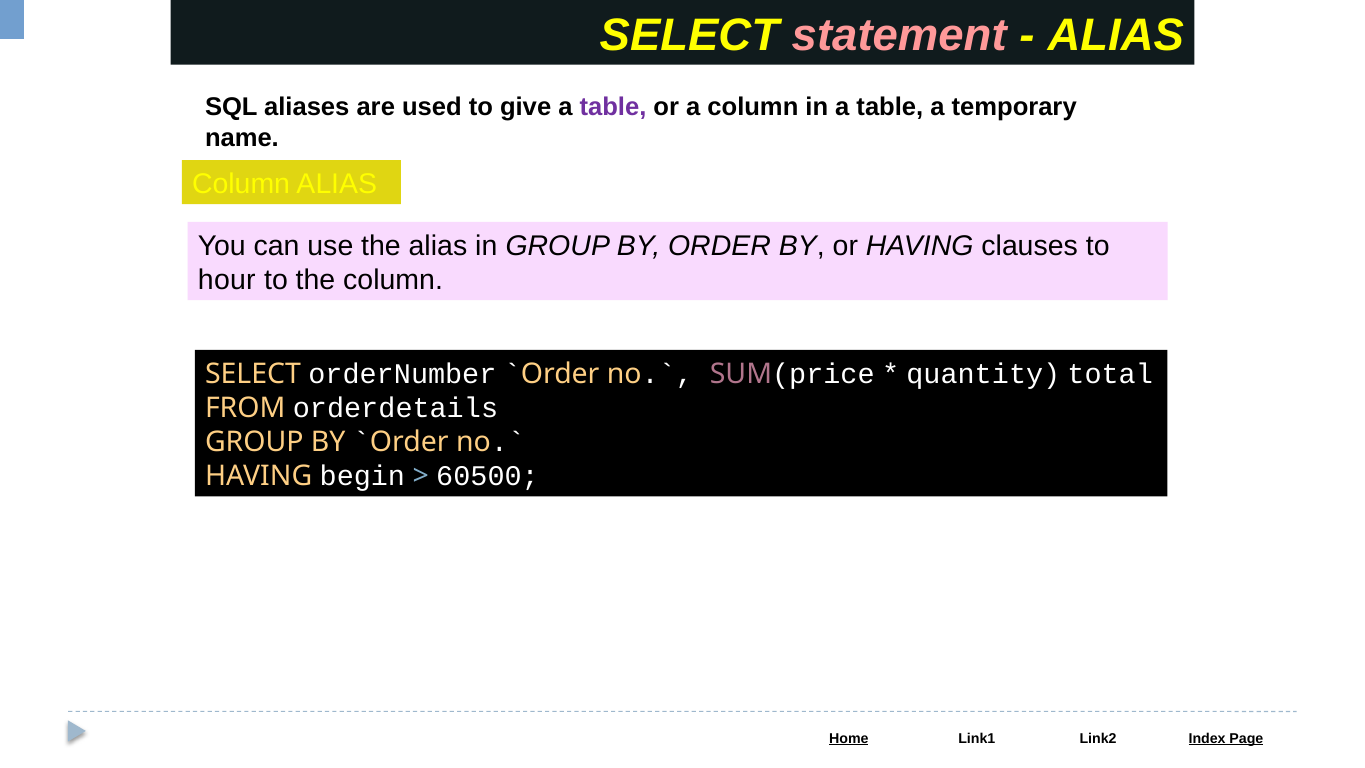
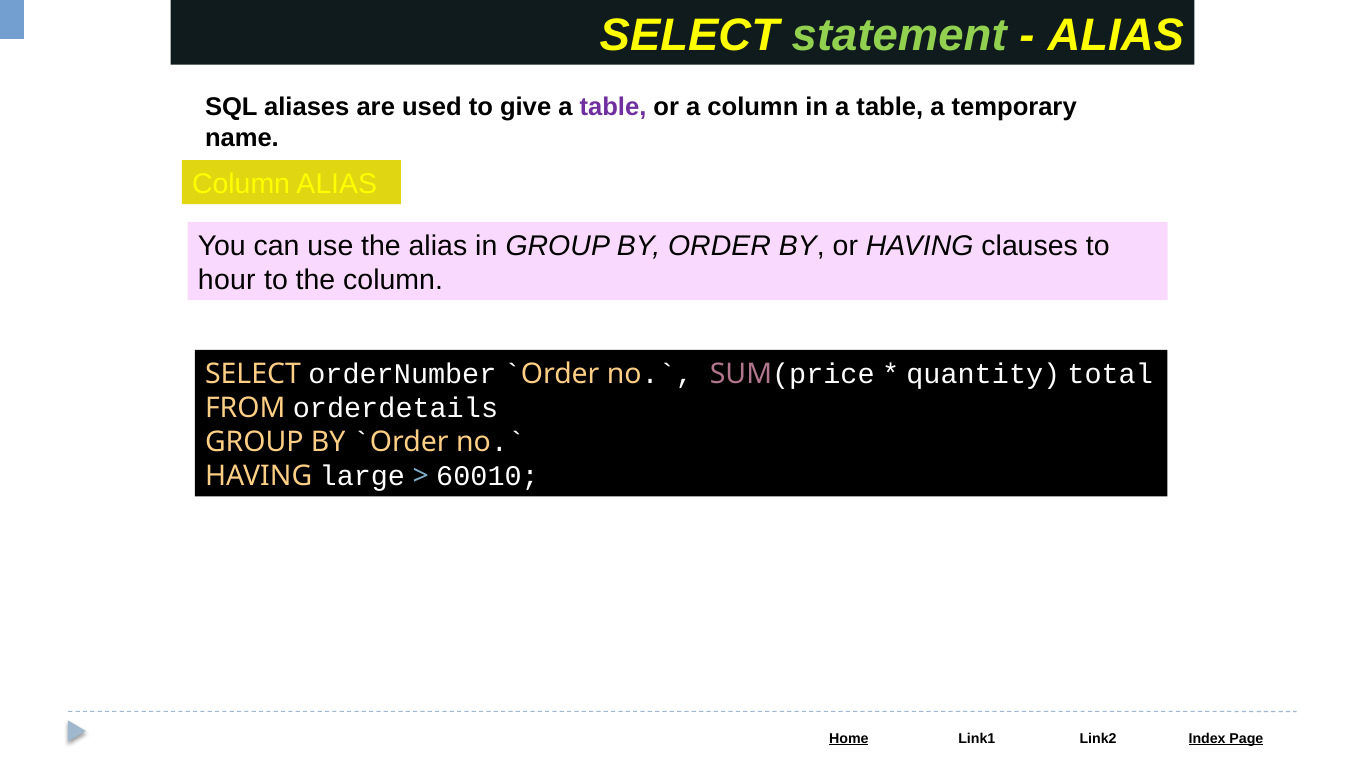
statement colour: pink -> light green (899, 36)
begin: begin -> large (362, 476)
60500: 60500 -> 60010 (488, 476)
